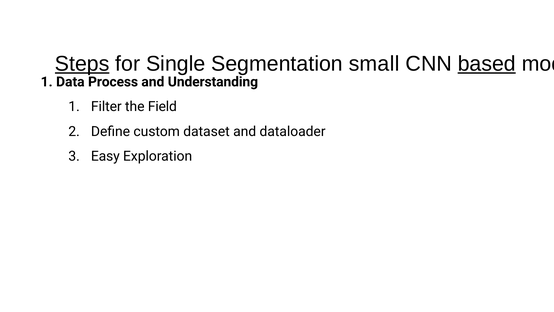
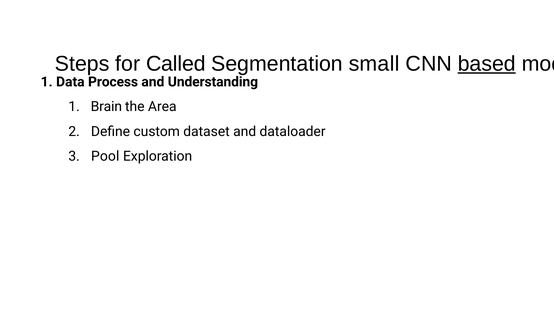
Steps underline: present -> none (82, 64)
Single: Single -> Called (176, 64)
Filter: Filter -> Brain (106, 107)
Field: Field -> Area (162, 107)
Easy: Easy -> Pool (105, 156)
